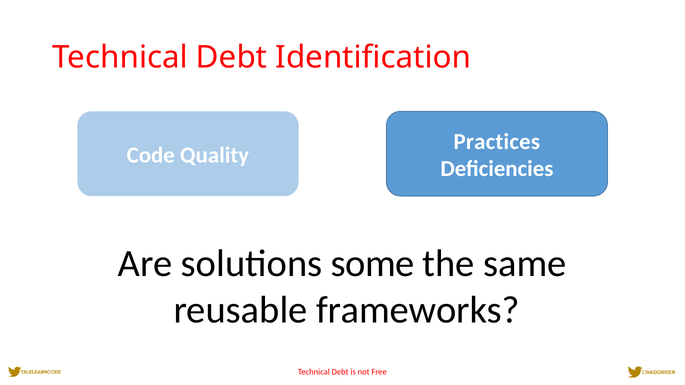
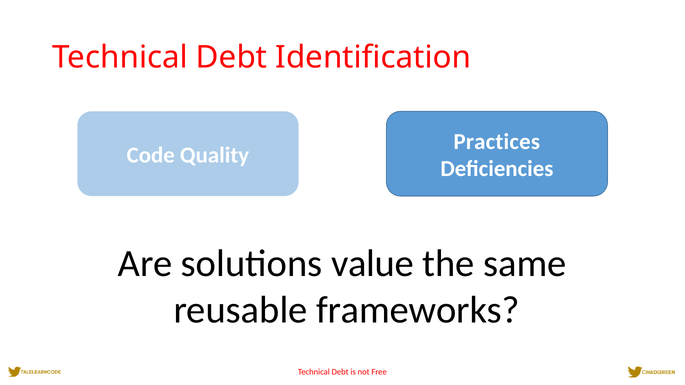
some: some -> value (373, 264)
